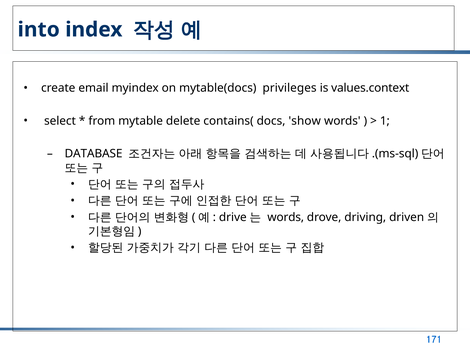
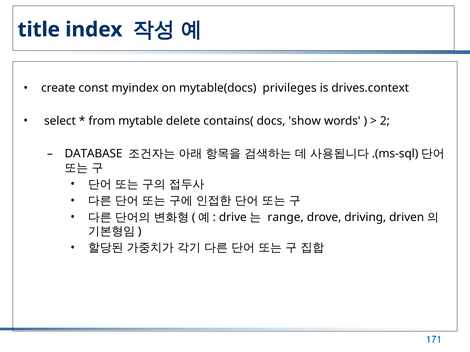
into: into -> title (39, 30)
email: email -> const (93, 88)
values.context: values.context -> drives.context (370, 88)
1: 1 -> 2 (385, 121)
words: words -> range (286, 217)
